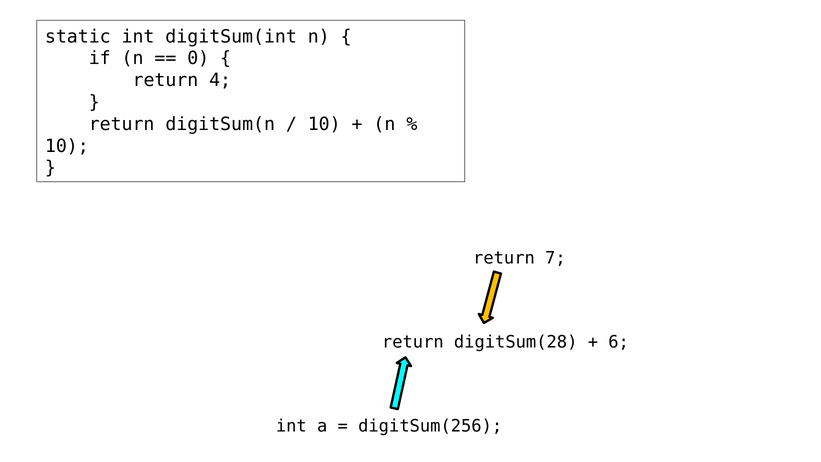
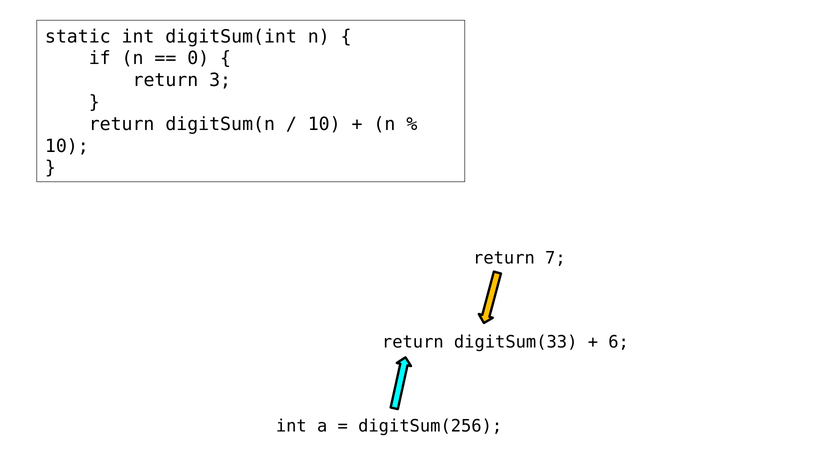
4: 4 -> 3 (220, 80)
digitSum(28: digitSum(28 -> digitSum(33 (516, 342)
